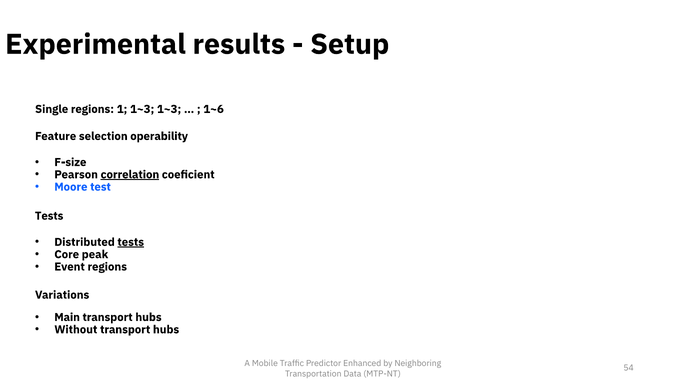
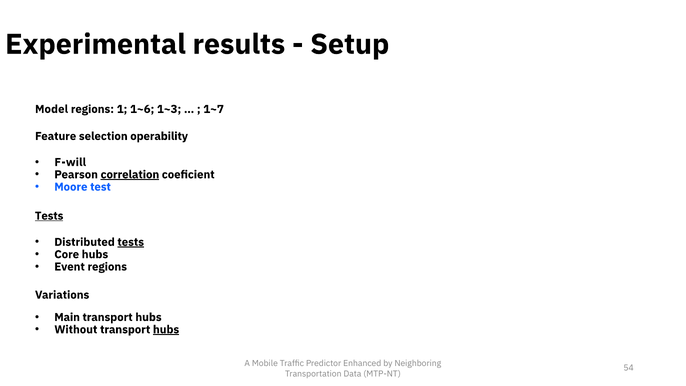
Single: Single -> Model (52, 109)
1 1~3: 1~3 -> 1~6 (142, 109)
1~6: 1~6 -> 1~7 (214, 109)
F-size: F-size -> F-will (70, 162)
Tests underline: none -> present (49, 216)
Core peak: peak -> hubs (95, 254)
hubs underline: none -> present (166, 329)
